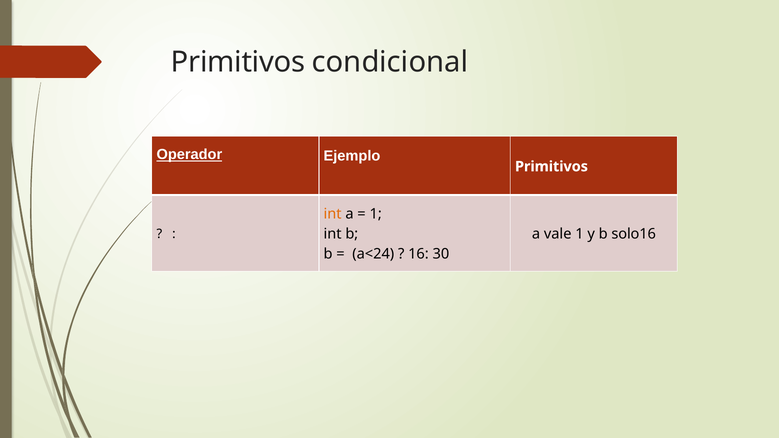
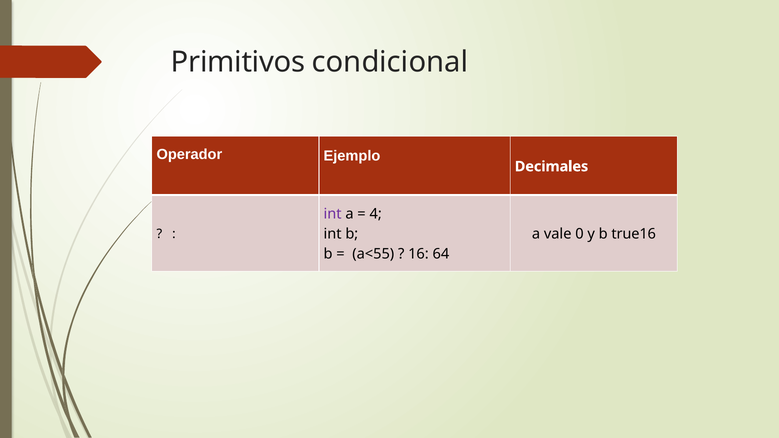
Operador underline: present -> none (189, 155)
Primitivos: Primitivos -> Decimales (551, 167)
int colour: orange -> purple (333, 214)
1: 1 -> 4 (376, 214)
vale 1: 1 -> 0 (579, 234)
solo16: solo16 -> true16 (634, 234)
a<24: a<24 -> a<55 (373, 254)
30: 30 -> 64 (441, 254)
